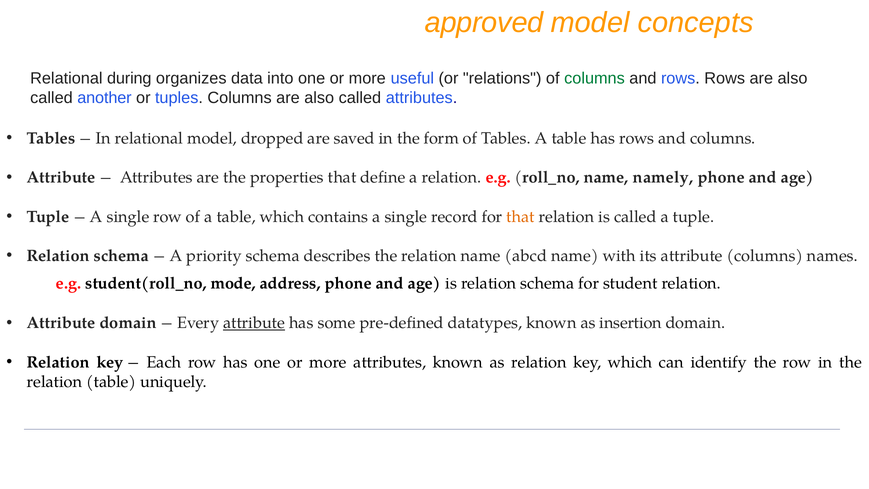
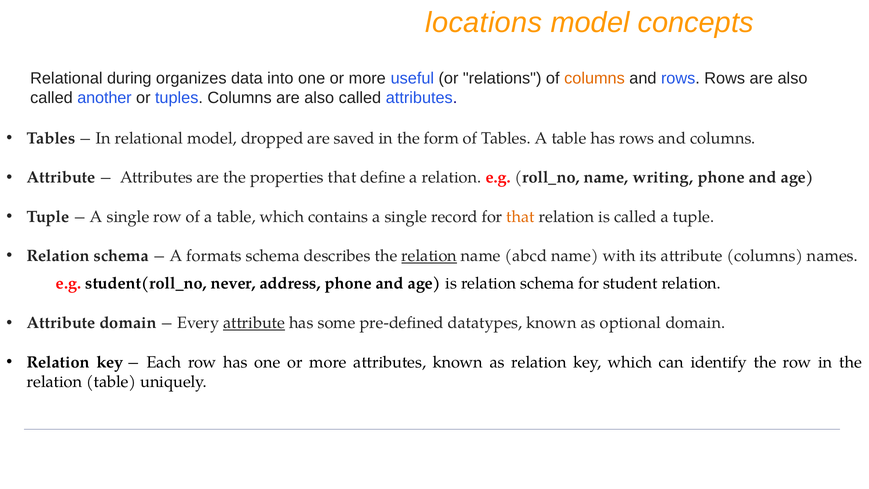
approved: approved -> locations (484, 23)
columns colour: green -> orange (595, 78)
namely: namely -> writing (663, 177)
priority: priority -> formats (214, 256)
relation underline: none -> present (429, 256)
mode: mode -> never (233, 283)
insertion: insertion -> optional (631, 323)
